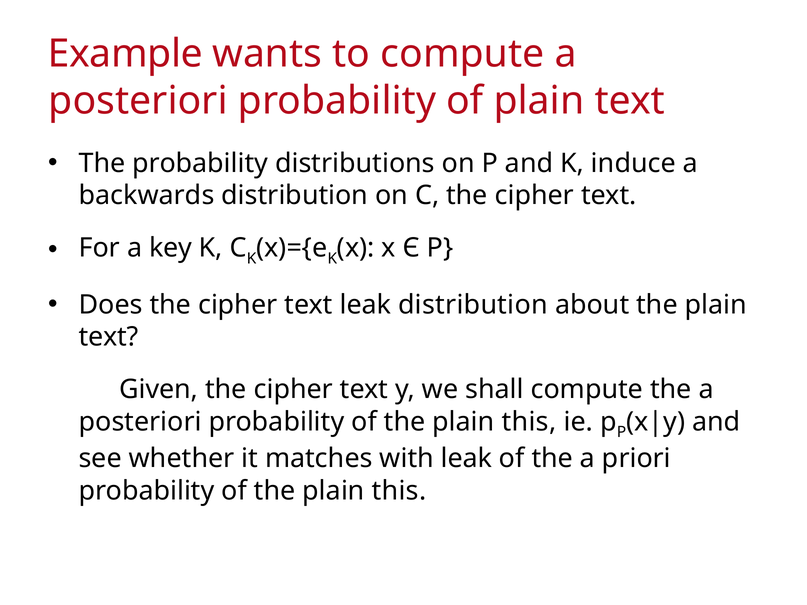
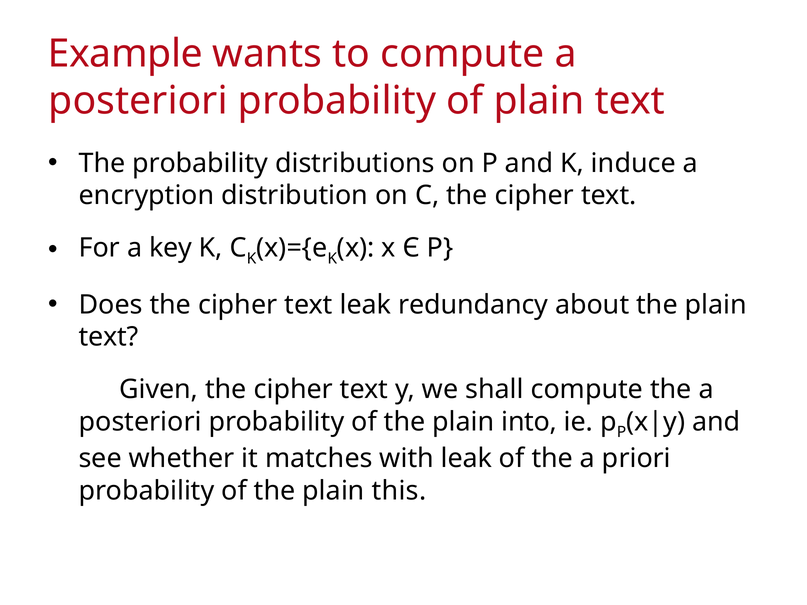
backwards: backwards -> encryption (147, 196)
leak distribution: distribution -> redundancy (473, 305)
this: this -> into (529, 422)
